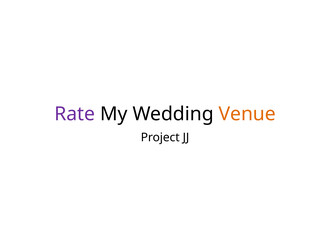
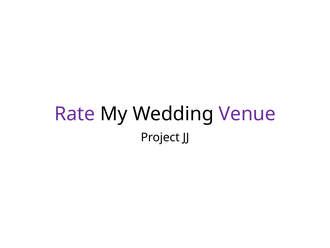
Venue colour: orange -> purple (247, 114)
